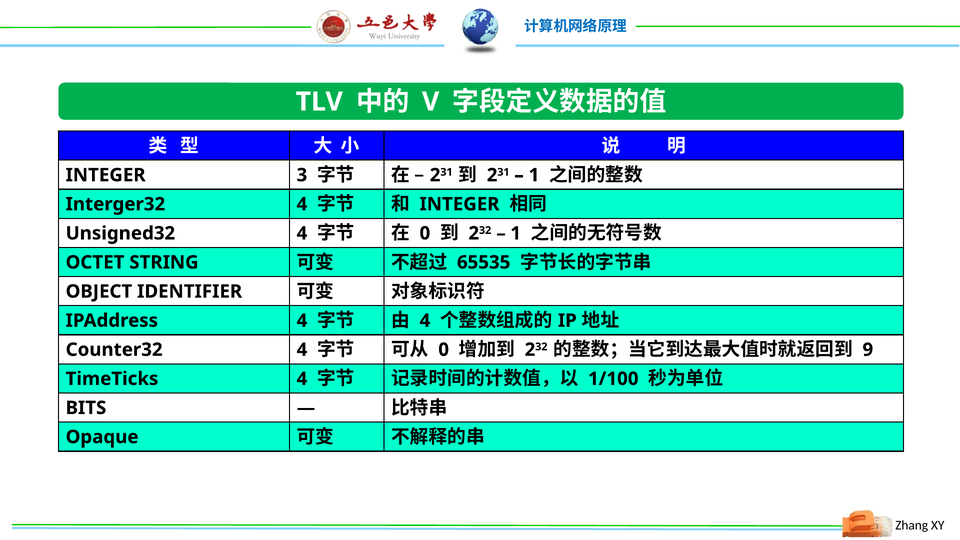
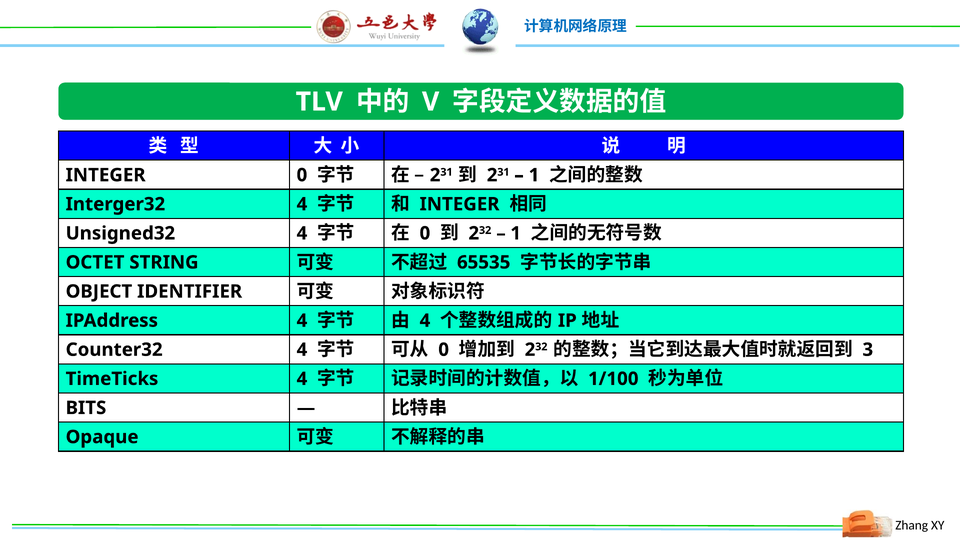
INTEGER 3: 3 -> 0 (302, 175)
9: 9 -> 3 (868, 350)
